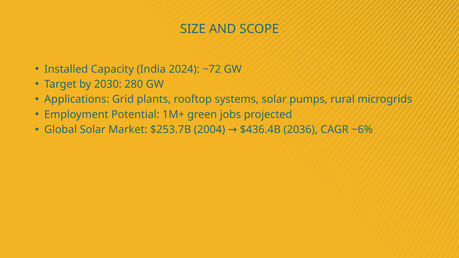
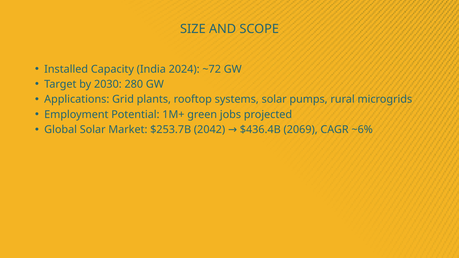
2004: 2004 -> 2042 (210, 130)
2036: 2036 -> 2069 (301, 130)
